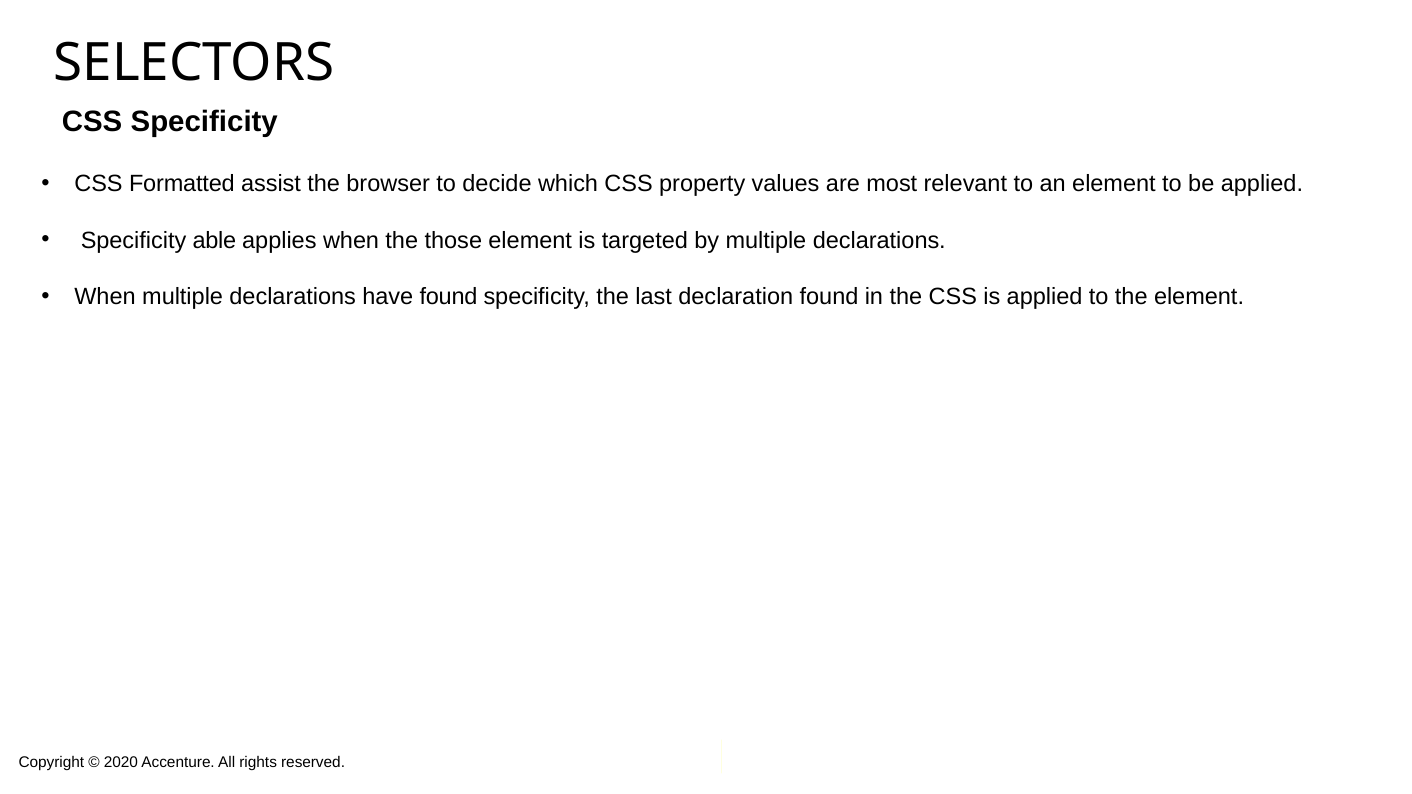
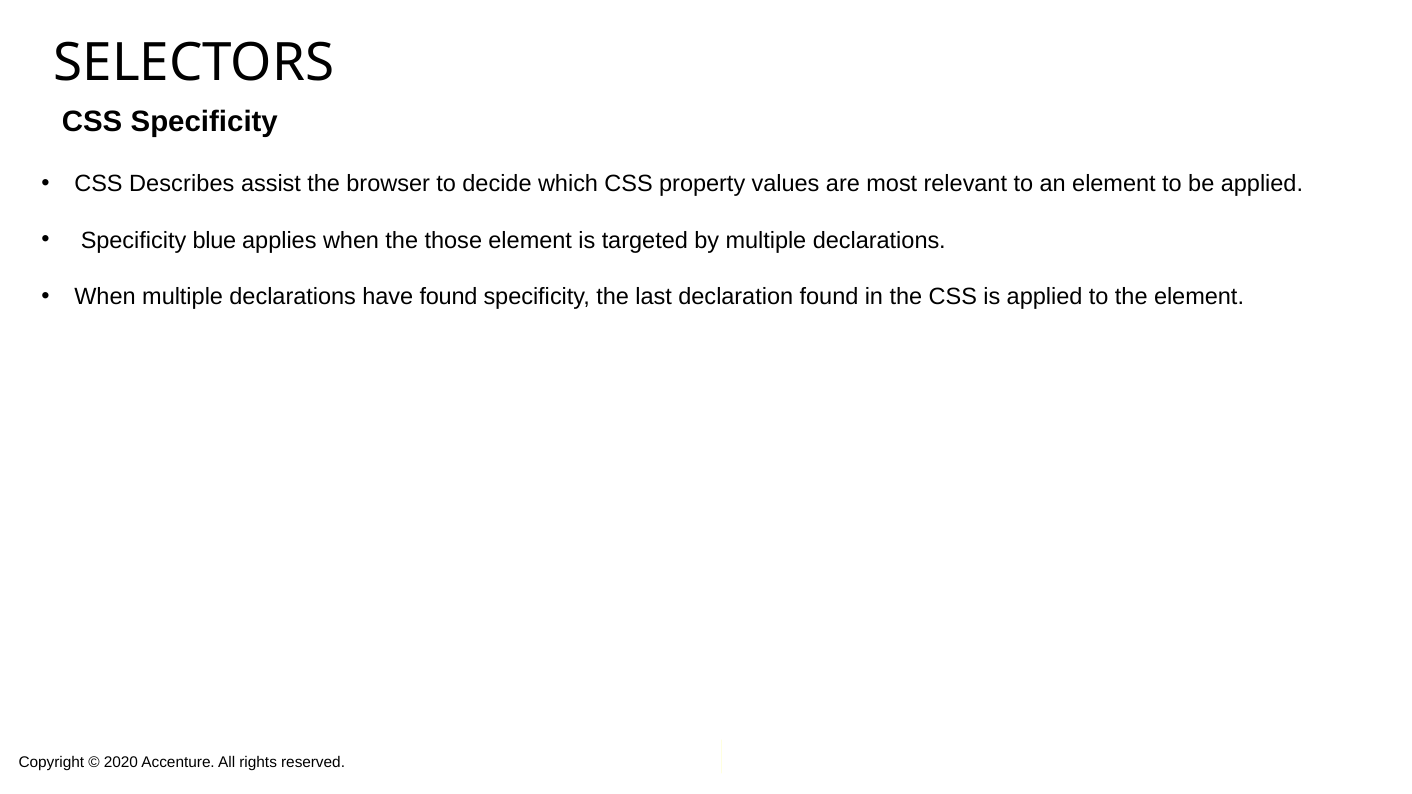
Formatted: Formatted -> Describes (182, 184)
able: able -> blue (214, 241)
